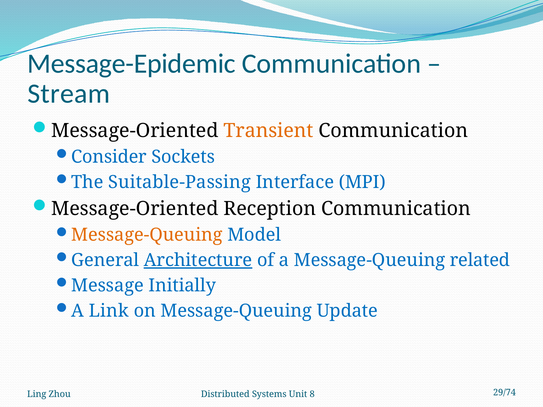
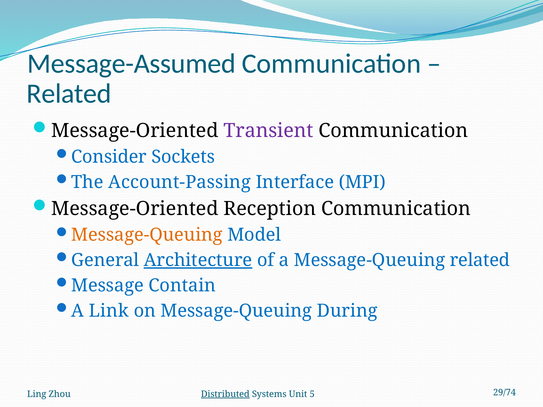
Message-Epidemic: Message-Epidemic -> Message-Assumed (131, 64)
Stream: Stream -> Related (69, 94)
Transient colour: orange -> purple (268, 131)
Suitable-Passing: Suitable-Passing -> Account-Passing (179, 182)
Initially: Initially -> Contain (182, 286)
Update: Update -> During (347, 311)
Distributed underline: none -> present (225, 394)
8: 8 -> 5 (312, 394)
